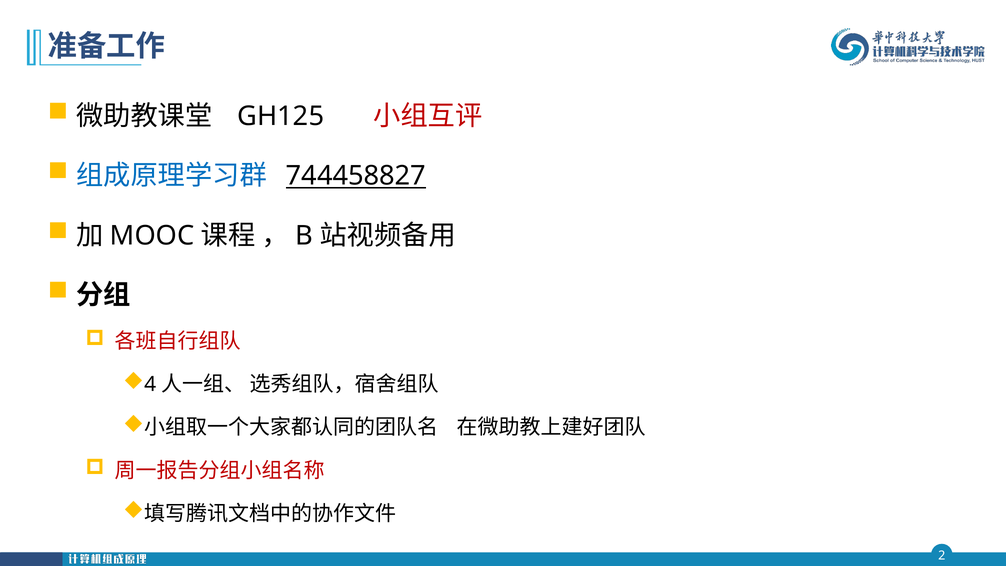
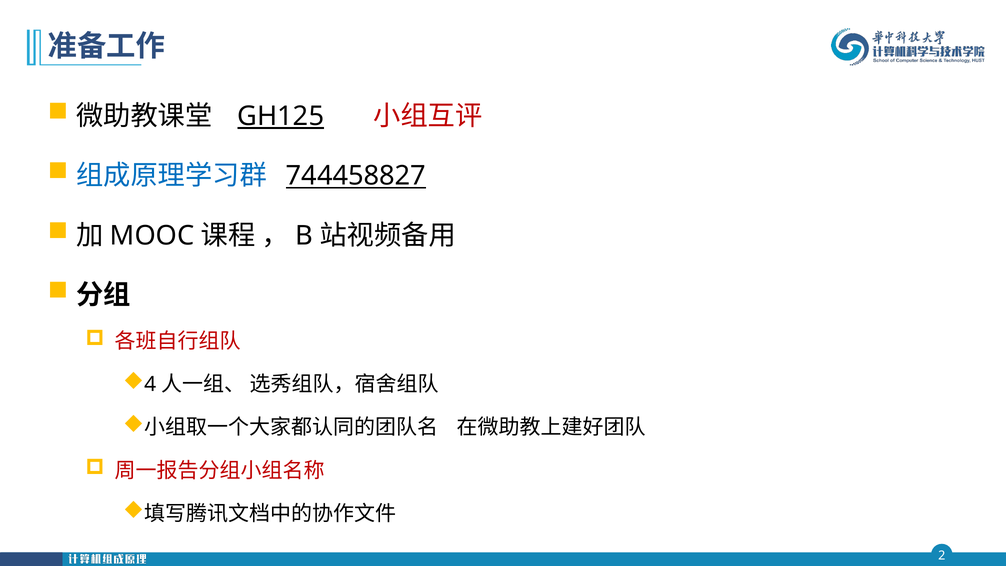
GH125 underline: none -> present (281, 116)
